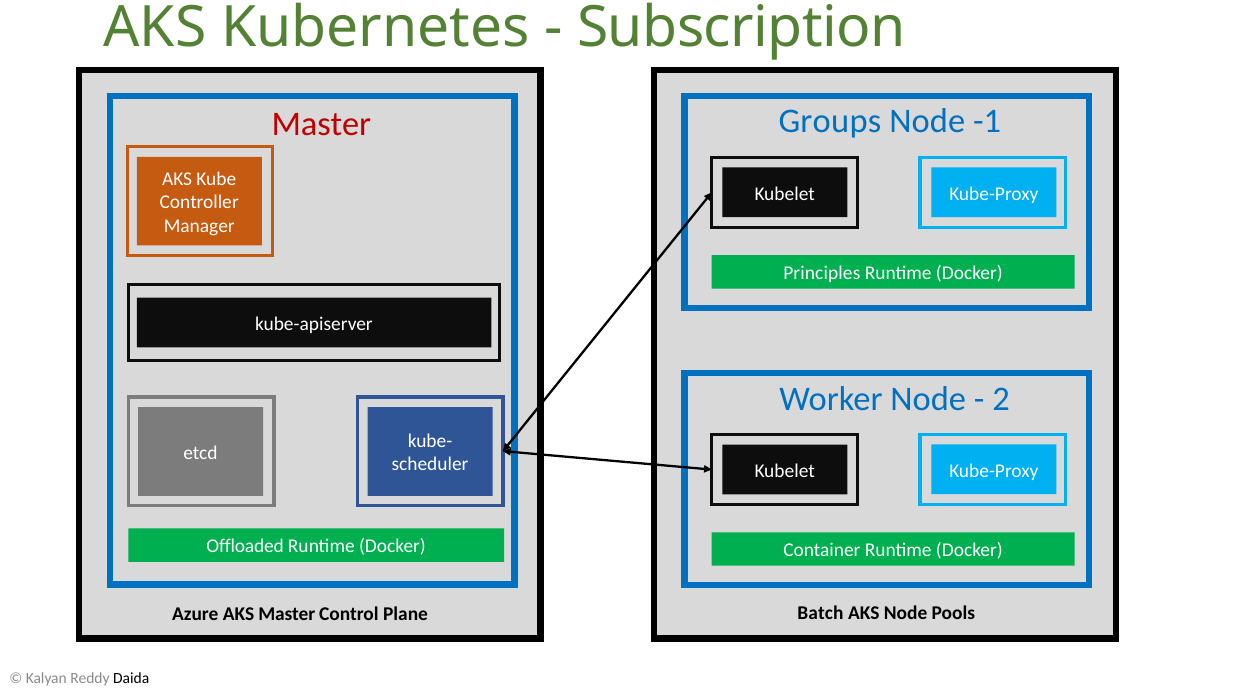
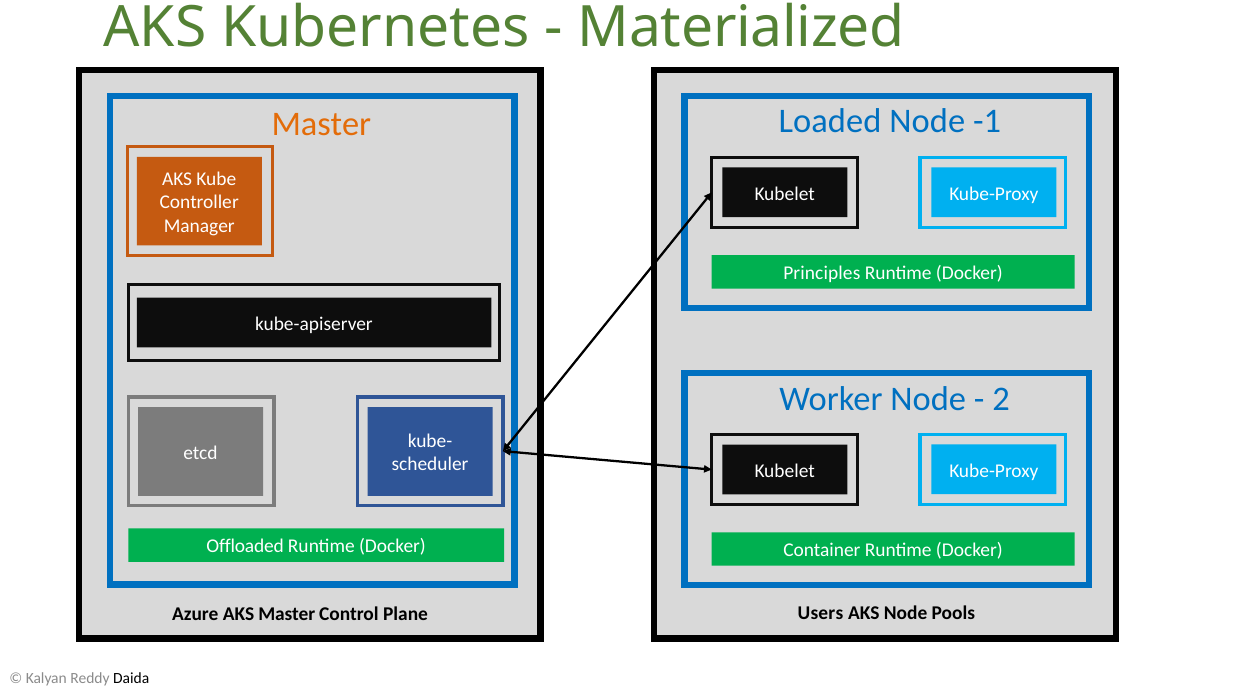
Subscription: Subscription -> Materialized (741, 28)
Groups: Groups -> Loaded (830, 121)
Master colour: red -> orange (321, 124)
Batch: Batch -> Users (820, 613)
